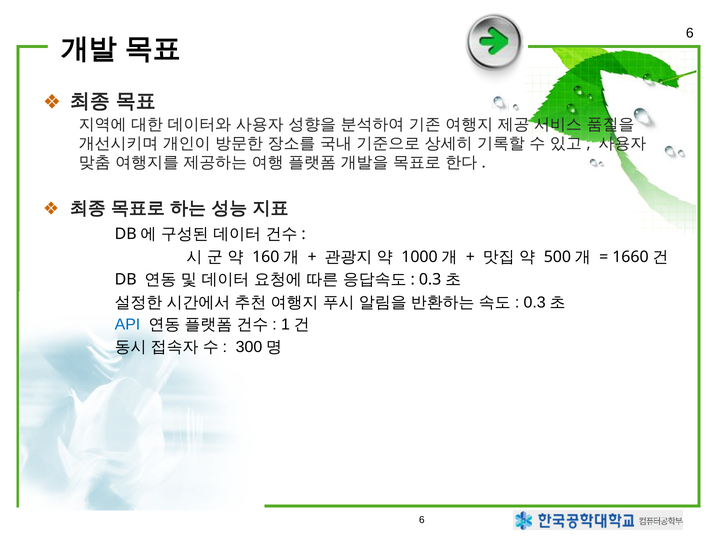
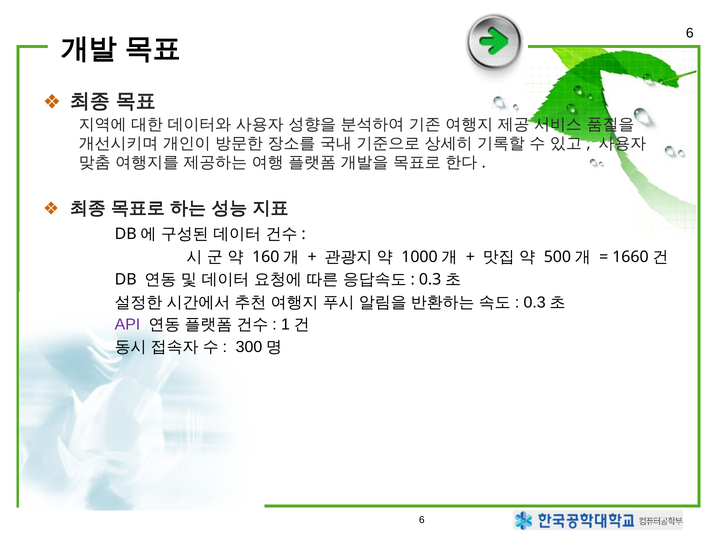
API colour: blue -> purple (128, 324)
